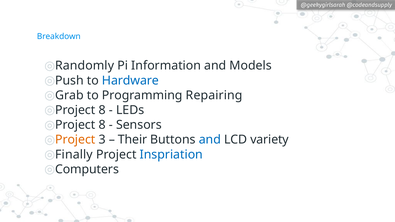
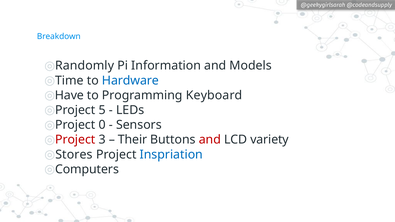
Push: Push -> Time (69, 81)
Grab: Grab -> Have (69, 95)
Repairing: Repairing -> Keyboard (214, 95)
8: 8 -> 5 (102, 110)
8: 8 -> 0 (102, 125)
Project colour: orange -> red (75, 140)
and colour: blue -> red (210, 140)
Finally: Finally -> Stores (74, 155)
